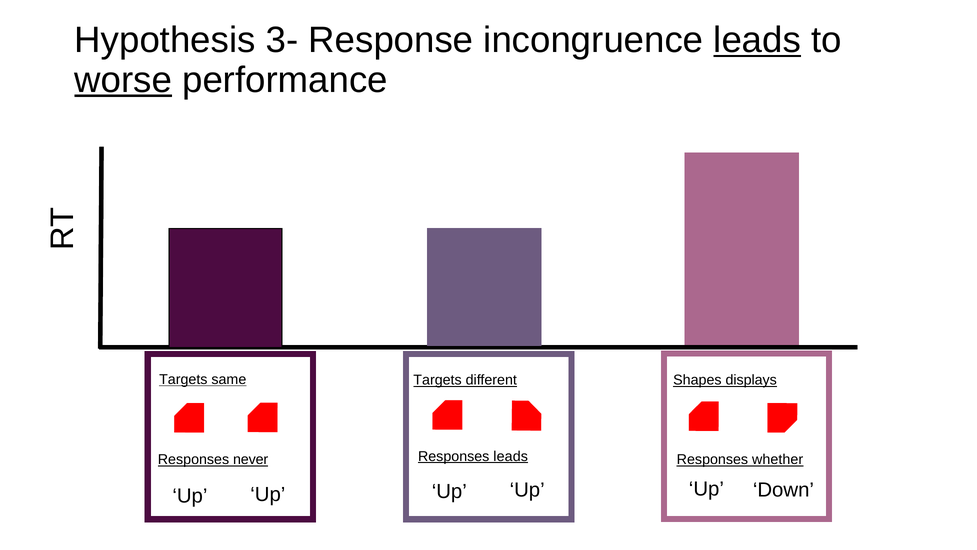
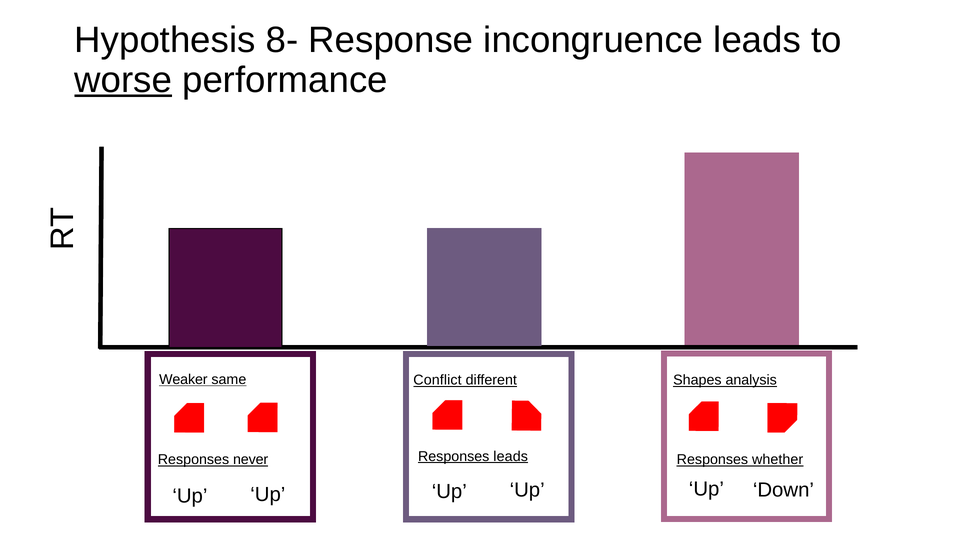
3-: 3- -> 8- (282, 40)
leads underline: present -> none (757, 40)
Targets: Targets -> Weaker (183, 379)
Targets: Targets -> Conflict (437, 380)
displays: displays -> analysis (751, 380)
